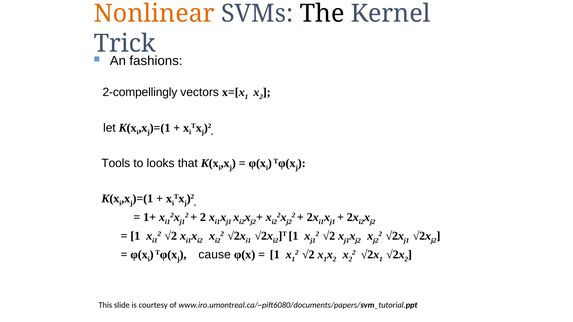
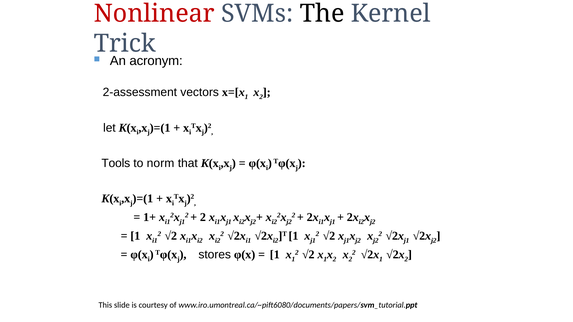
Nonlinear colour: orange -> red (154, 14)
fashions: fashions -> acronym (156, 61)
2-compellingly: 2-compellingly -> 2-assessment (140, 92)
looks: looks -> norm (161, 163)
cause: cause -> stores (215, 255)
